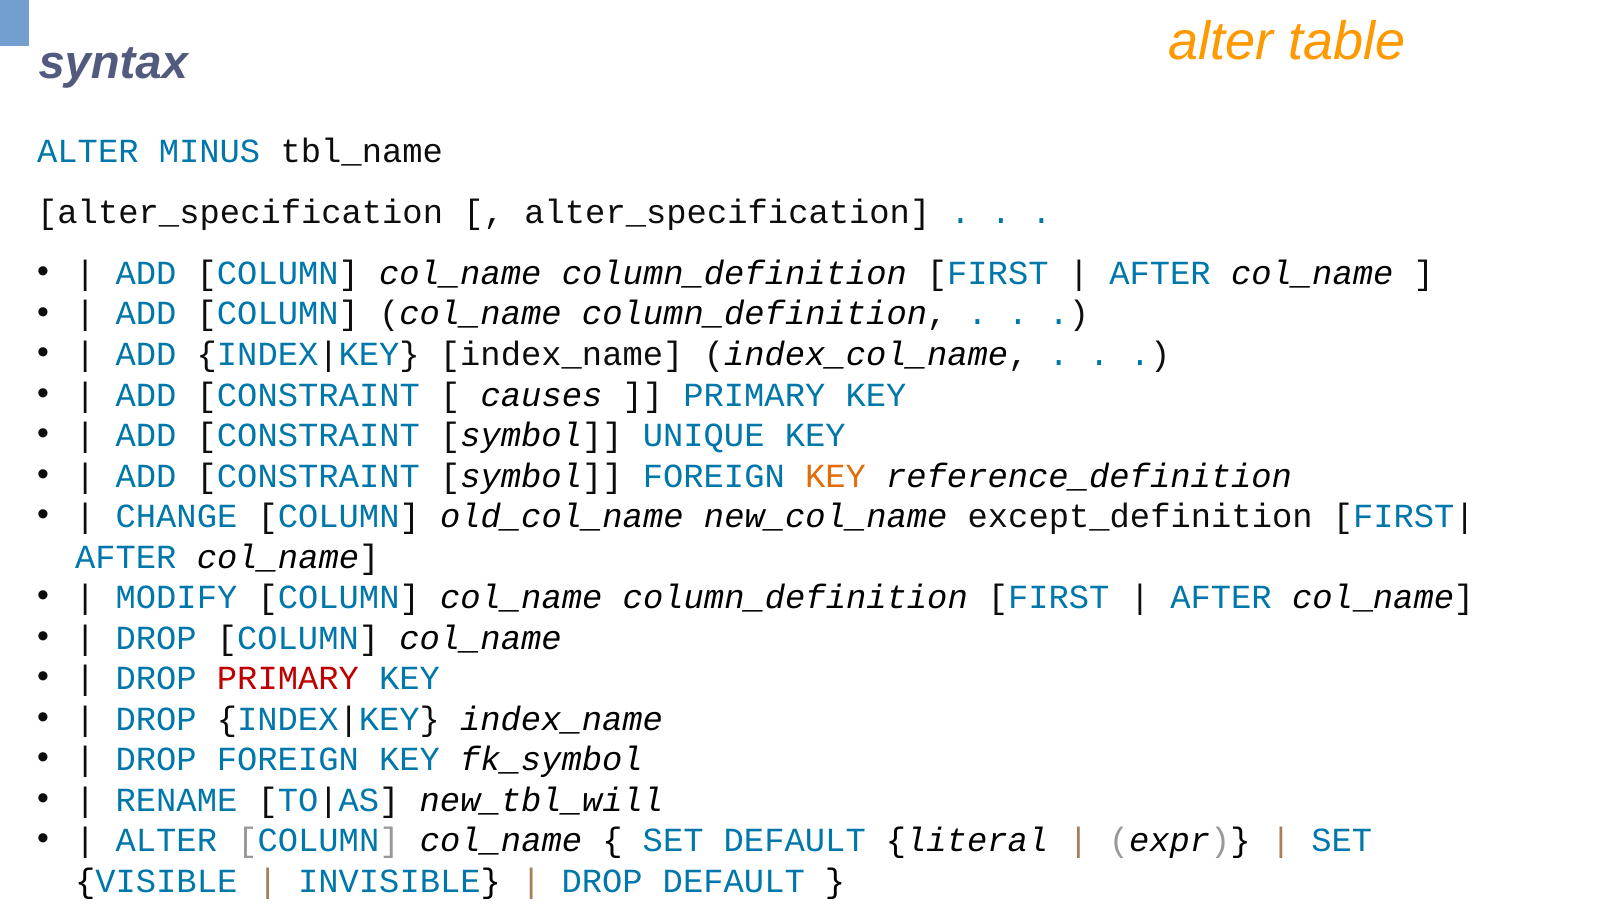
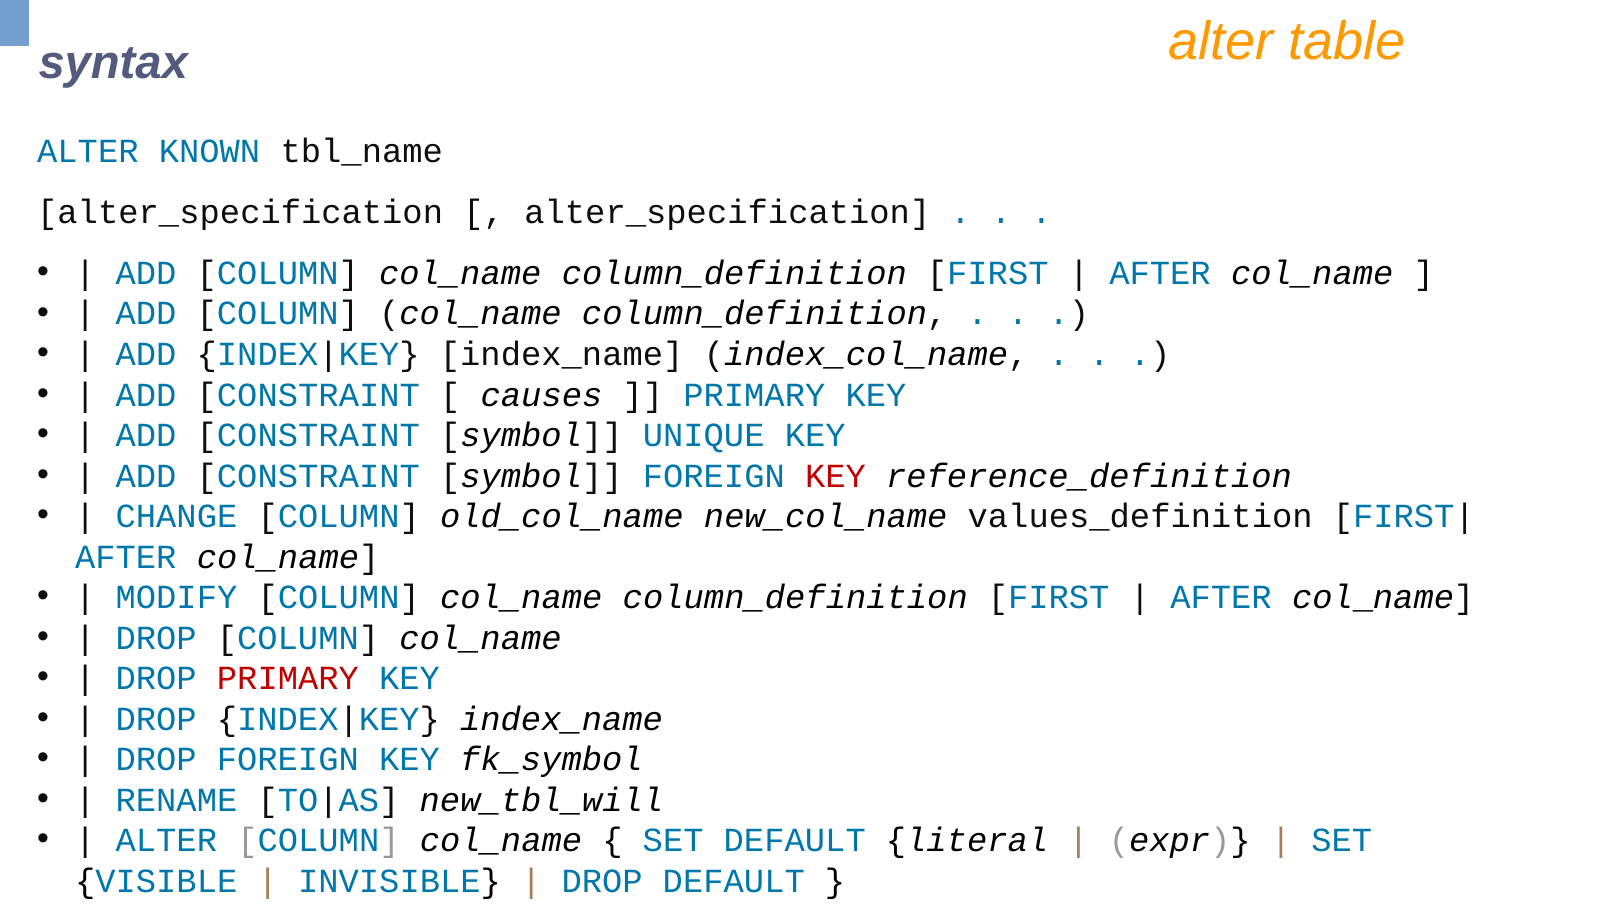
MINUS: MINUS -> KNOWN (210, 152)
KEY colour: orange -> red (835, 476)
except_definition: except_definition -> values_definition (1140, 517)
